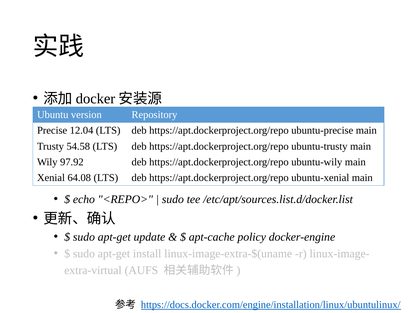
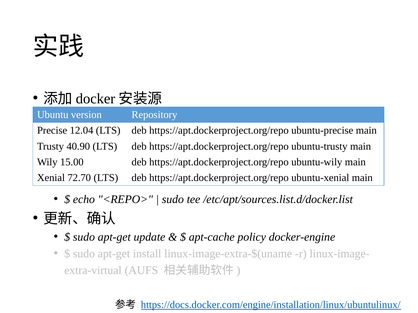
54.58: 54.58 -> 40.90 (78, 146)
97.92: 97.92 -> 15.00 (72, 162)
64.08: 64.08 -> 72.70 (79, 178)
